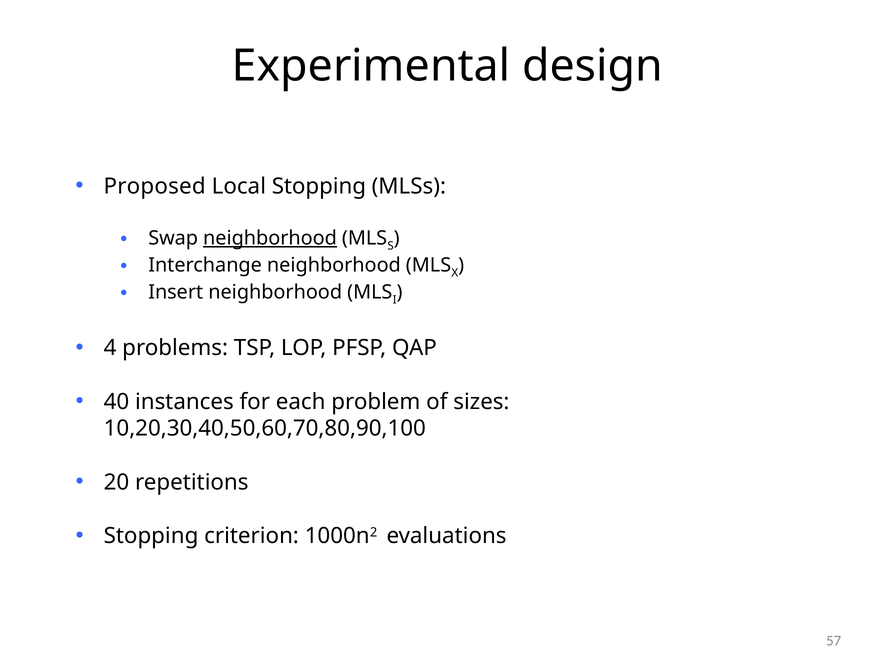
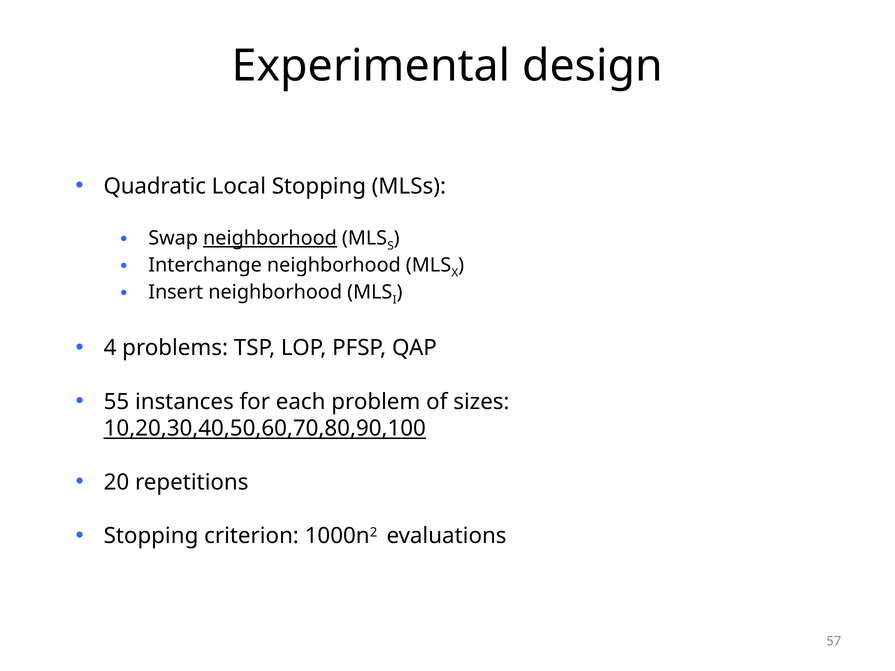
Proposed: Proposed -> Quadratic (155, 186)
40: 40 -> 55 (116, 402)
10,20,30,40,50,60,70,80,90,100 underline: none -> present (265, 429)
